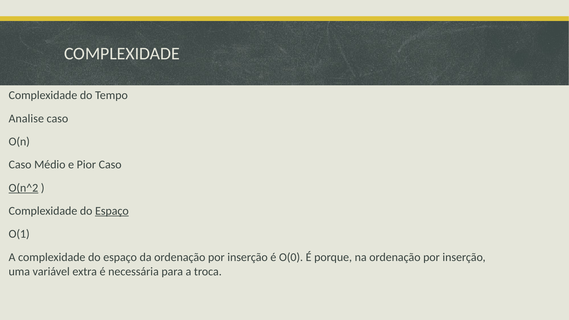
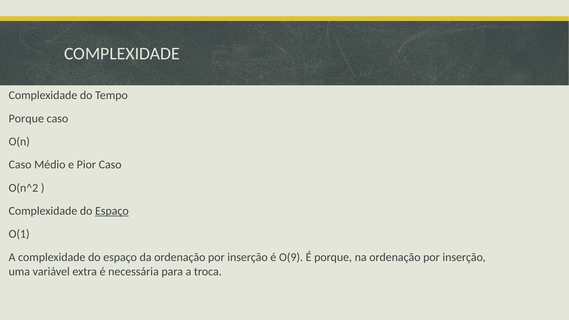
Analise: Analise -> Porque (26, 119)
O(n^2 underline: present -> none (23, 188)
O(0: O(0 -> O(9 (291, 257)
